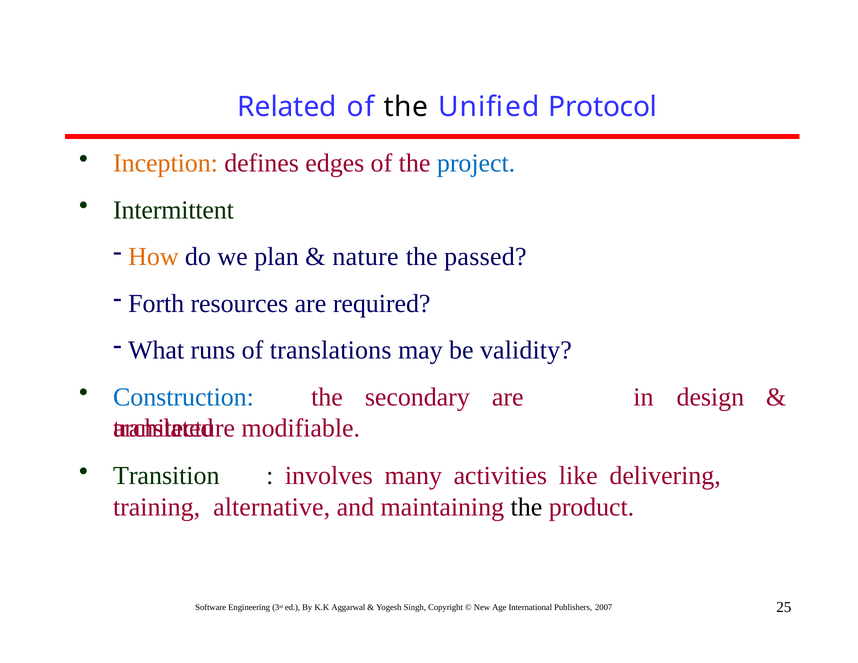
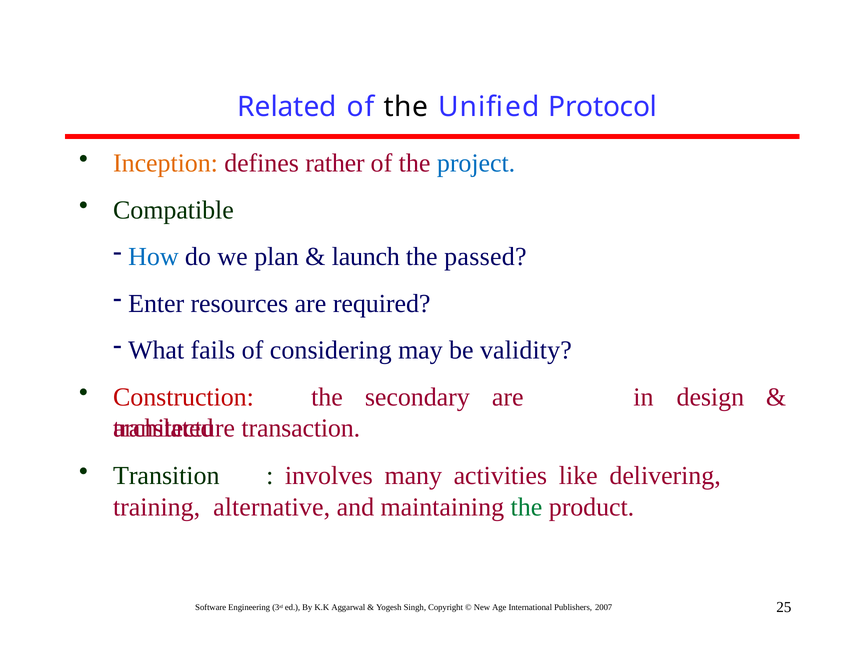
edges: edges -> rather (335, 163)
Intermittent: Intermittent -> Compatible (173, 210)
How colour: orange -> blue (153, 257)
nature: nature -> launch (366, 257)
Forth: Forth -> Enter (156, 304)
runs: runs -> fails (213, 350)
translations: translations -> considering (331, 350)
Construction colour: blue -> red (183, 397)
modifiable: modifiable -> transaction (301, 428)
the colour: black -> green (526, 507)
